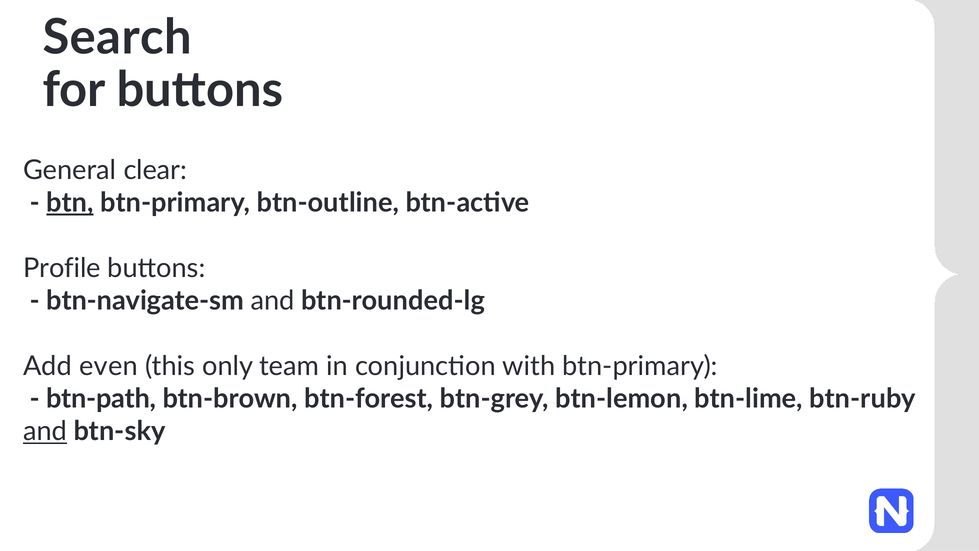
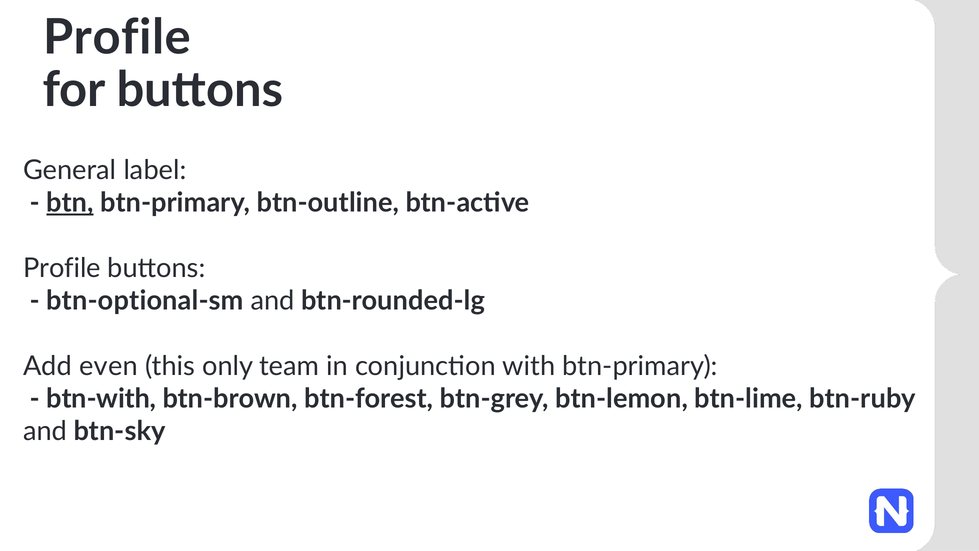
Search: Search -> Profile (117, 37)
clear: clear -> label (155, 170)
btn-navigate-sm: btn-navigate-sm -> btn-optional-sm (145, 301)
btn-path: btn-path -> btn-with (101, 399)
and underline: present -> none (45, 431)
